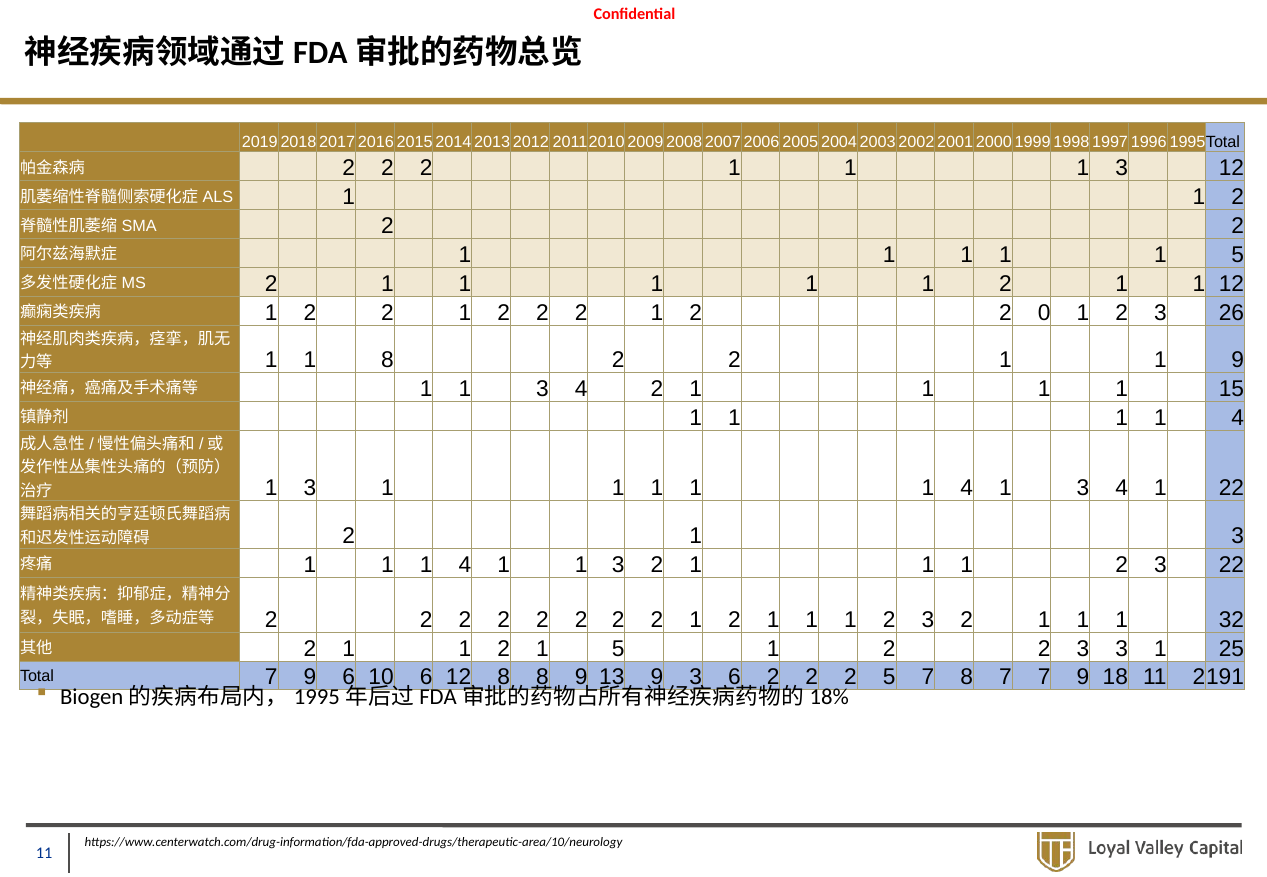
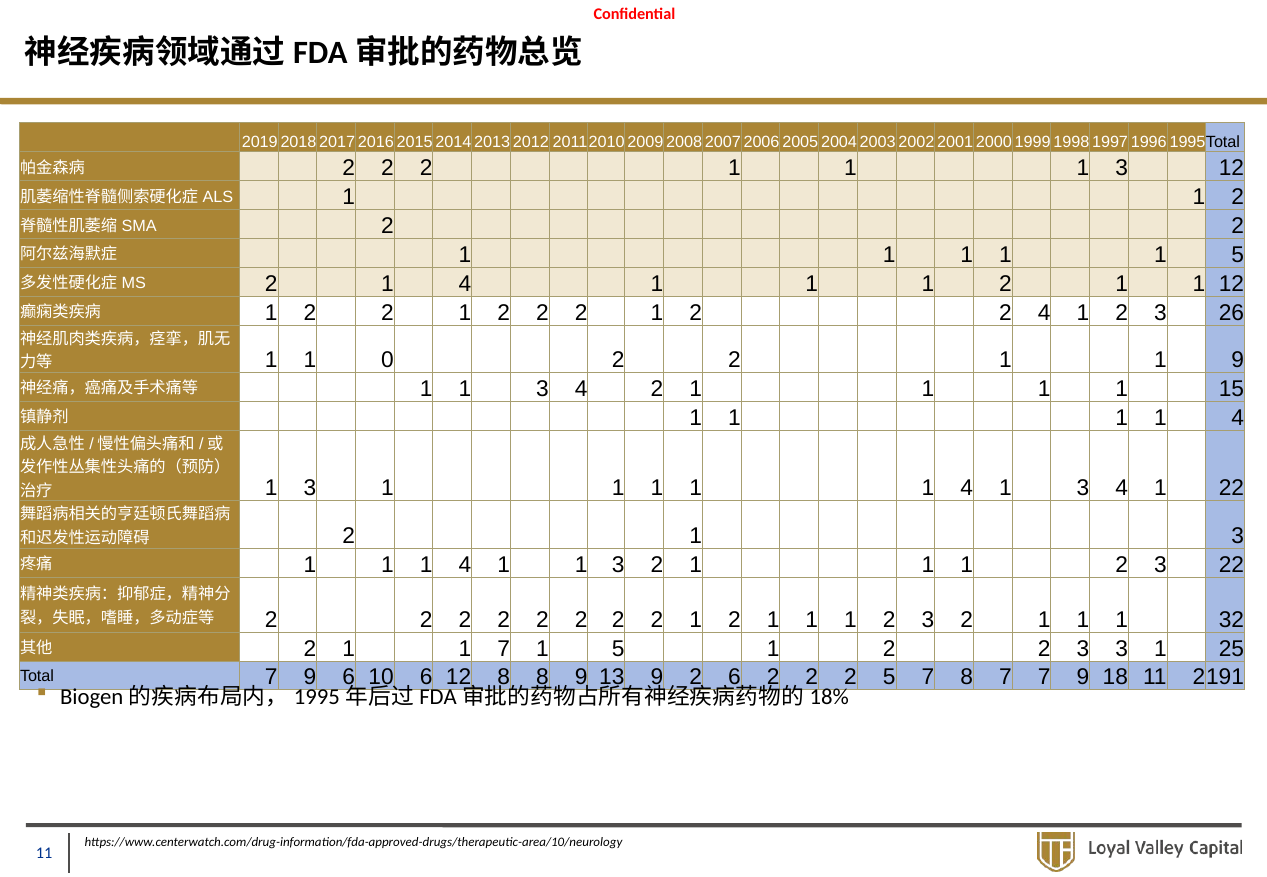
1: 1 -> 4 (465, 284)
2 0: 0 -> 4 (1044, 313)
1 8: 8 -> 0 (387, 360)
2 1 1 2: 2 -> 7 (504, 649)
9 3: 3 -> 2 (696, 678)
